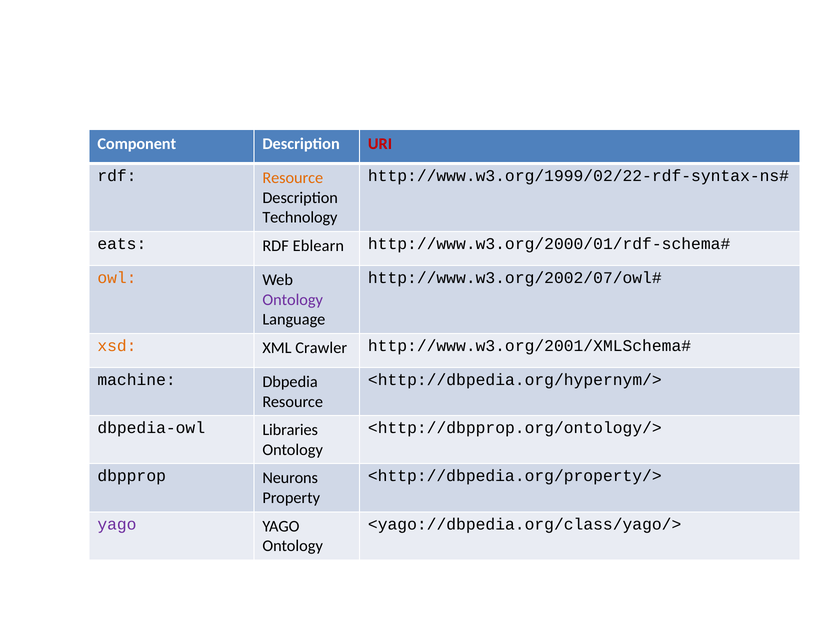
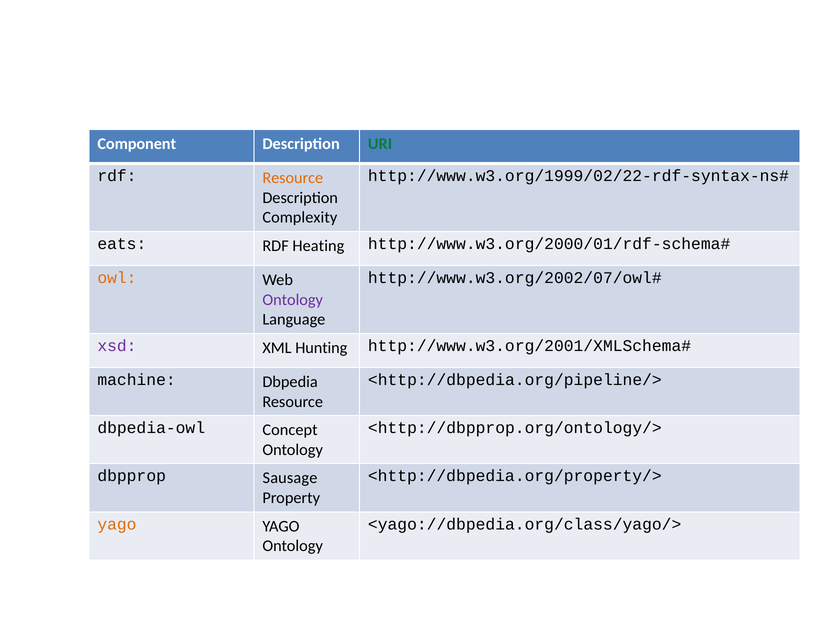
URI colour: red -> green (380, 144)
Technology: Technology -> Complexity (300, 217)
Eblearn: Eblearn -> Heating (318, 246)
xsd colour: orange -> purple (117, 346)
Crawler: Crawler -> Hunting (321, 348)
<http://dbpedia.org/hypernym/>: <http://dbpedia.org/hypernym/> -> <http://dbpedia.org/pipeline/> (515, 380)
Libraries: Libraries -> Concept (290, 430)
Neurons: Neurons -> Sausage (290, 478)
yago colour: purple -> orange (117, 524)
